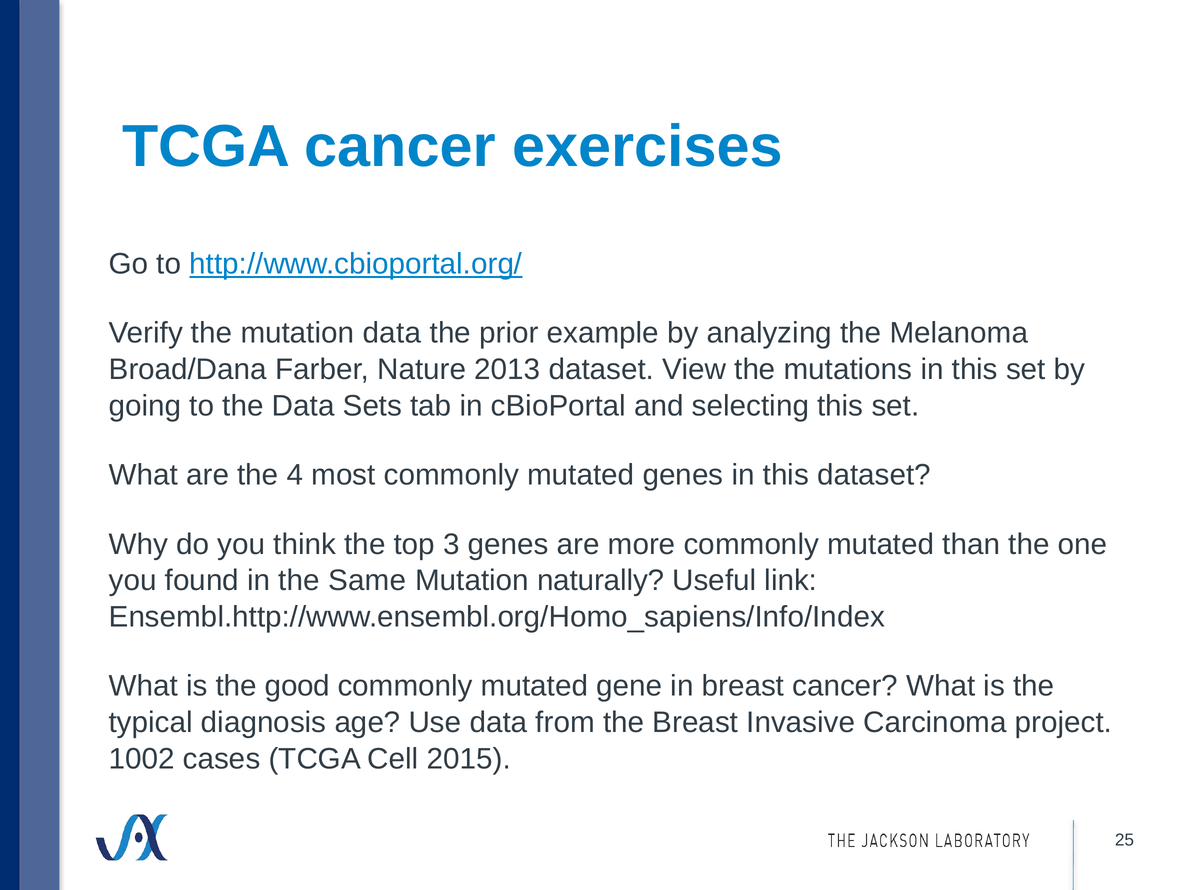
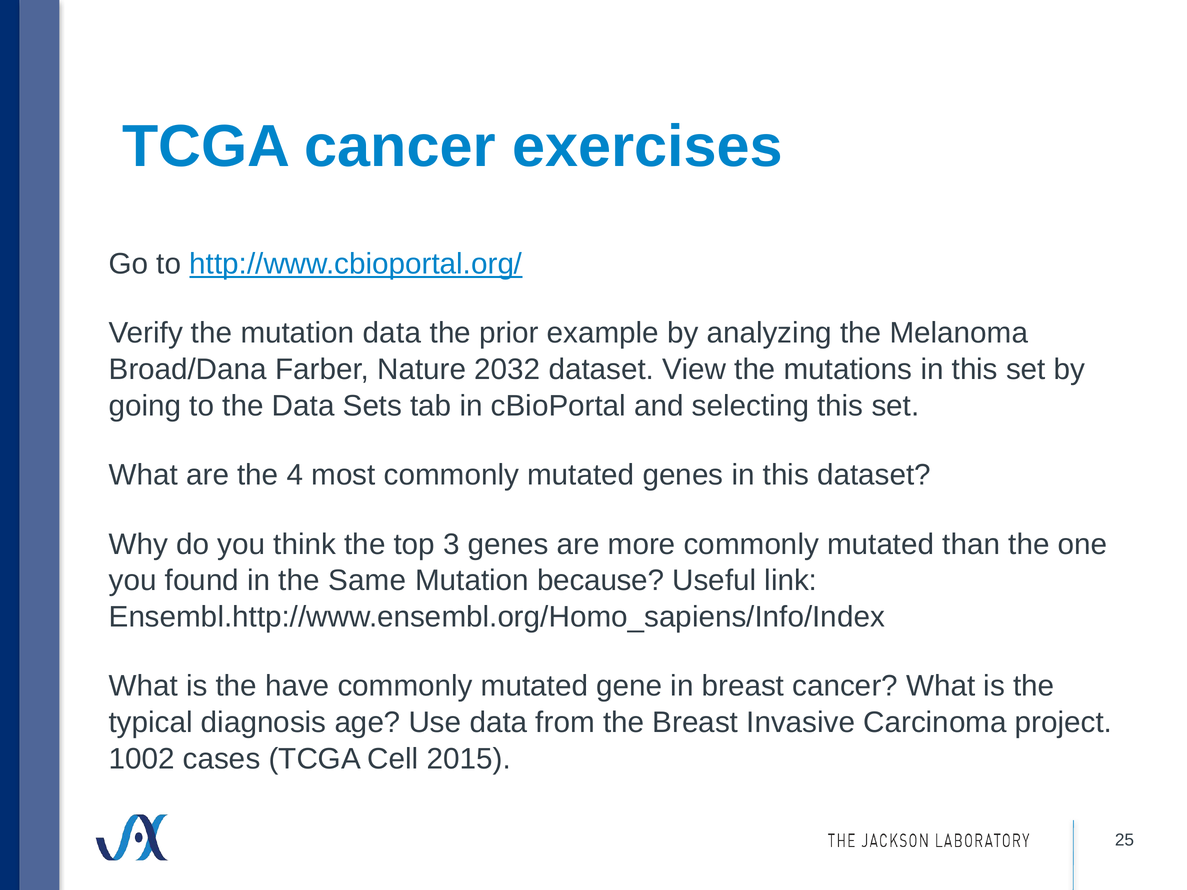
2013: 2013 -> 2032 (507, 370)
naturally: naturally -> because (601, 581)
good: good -> have (297, 686)
